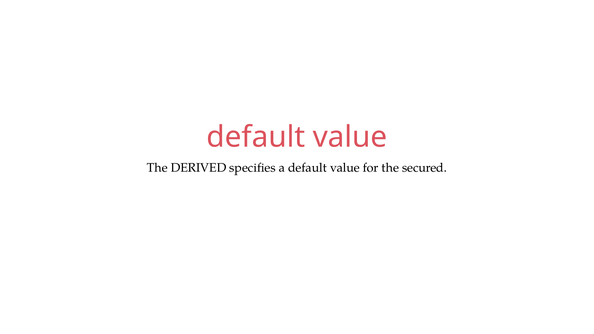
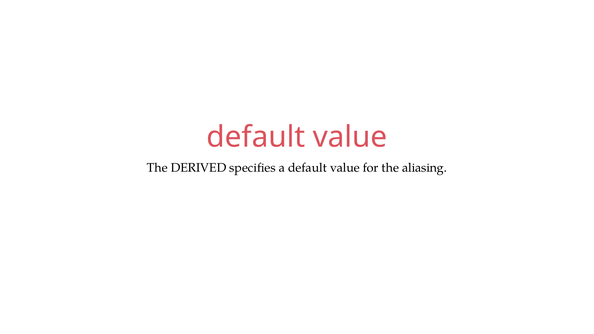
secured: secured -> aliasing (424, 168)
